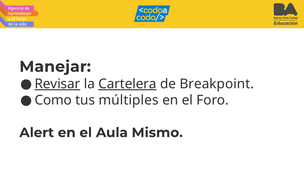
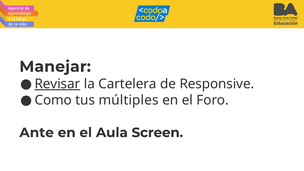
Cartelera underline: present -> none (127, 84)
Breakpoint: Breakpoint -> Responsive (217, 84)
Alert: Alert -> Ante (37, 133)
Mismo: Mismo -> Screen (157, 133)
